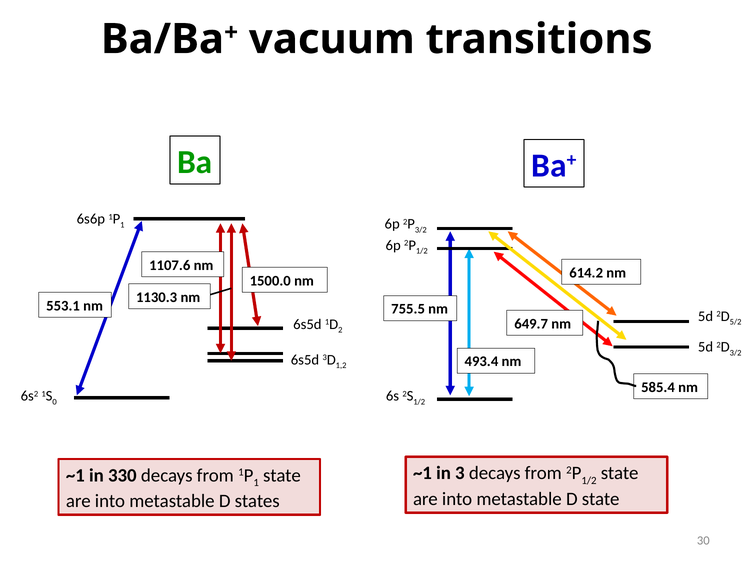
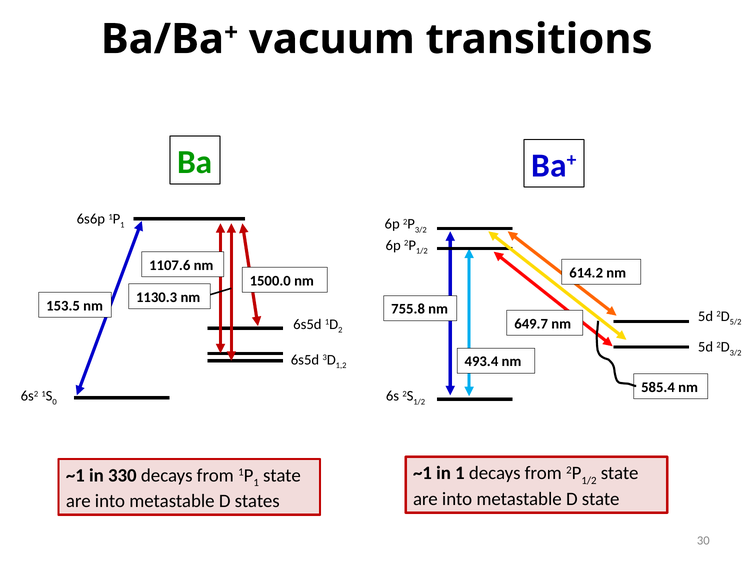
553.1: 553.1 -> 153.5 (63, 306)
755.5: 755.5 -> 755.8 (408, 309)
in 3: 3 -> 1 (460, 473)
